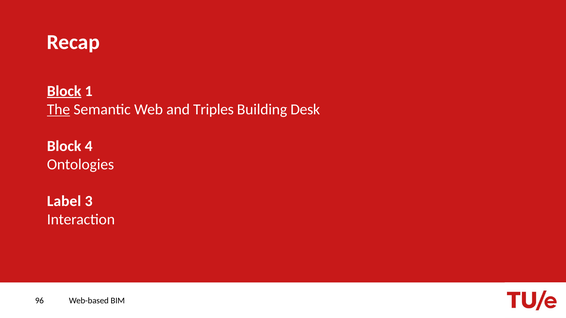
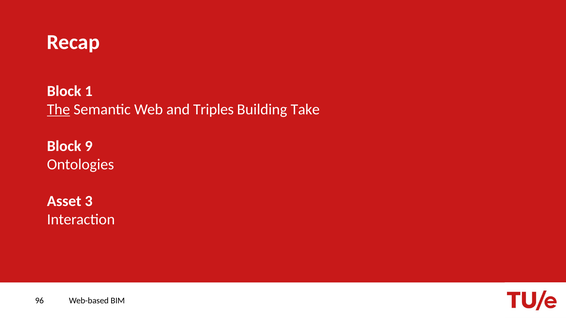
Block underline: present -> none (64, 91)
Desk: Desk -> Take (305, 110)
4: 4 -> 9 (89, 146)
Label: Label -> Asset (64, 201)
